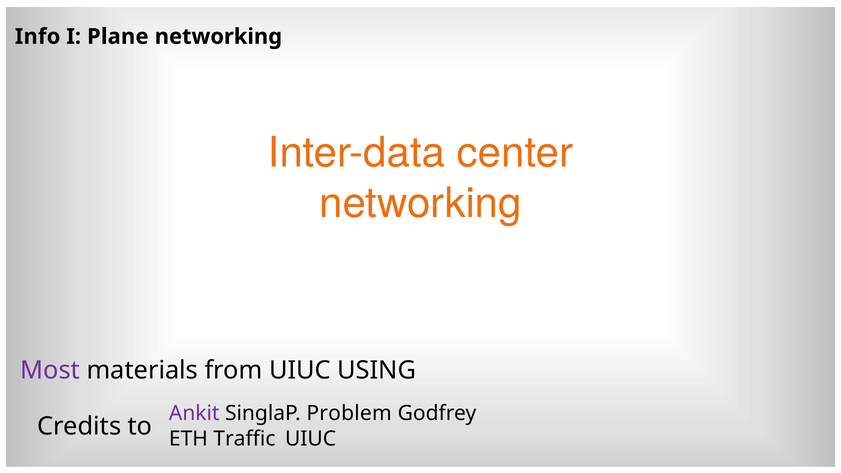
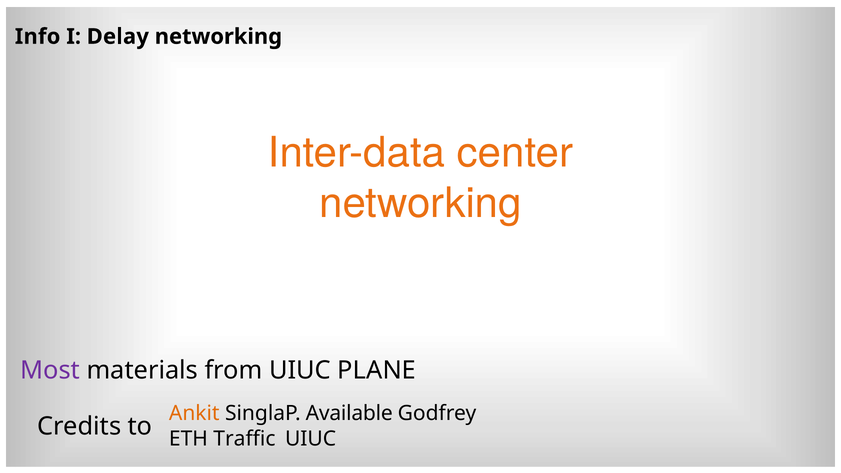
Plane: Plane -> Delay (118, 37)
USING: USING -> PLANE (377, 371)
Ankit colour: purple -> orange (194, 414)
Problem: Problem -> Available (349, 414)
